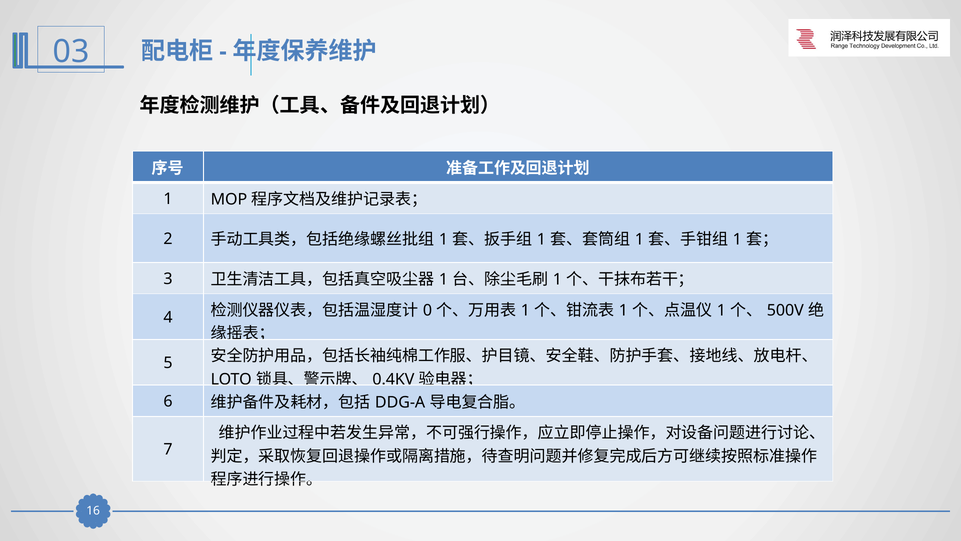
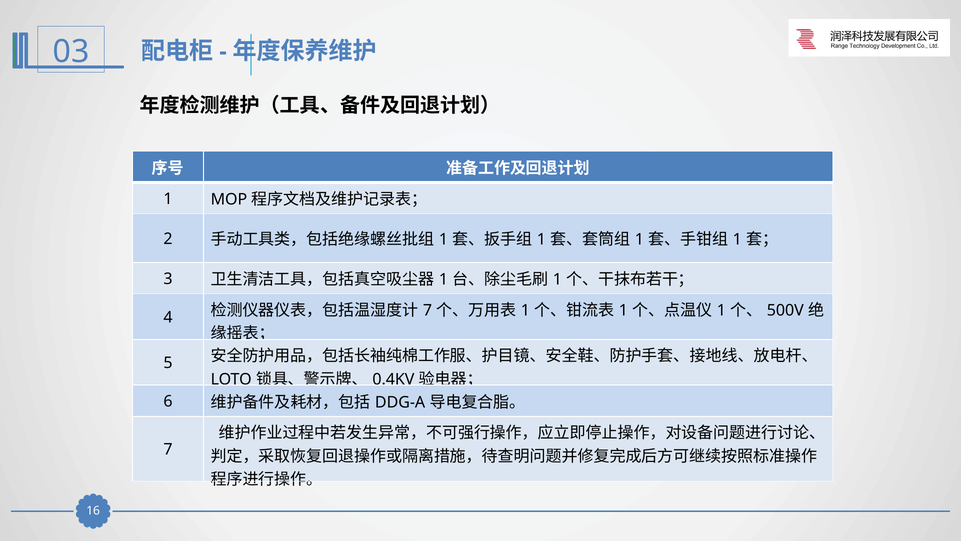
0: 0 -> 7 (427, 310)
